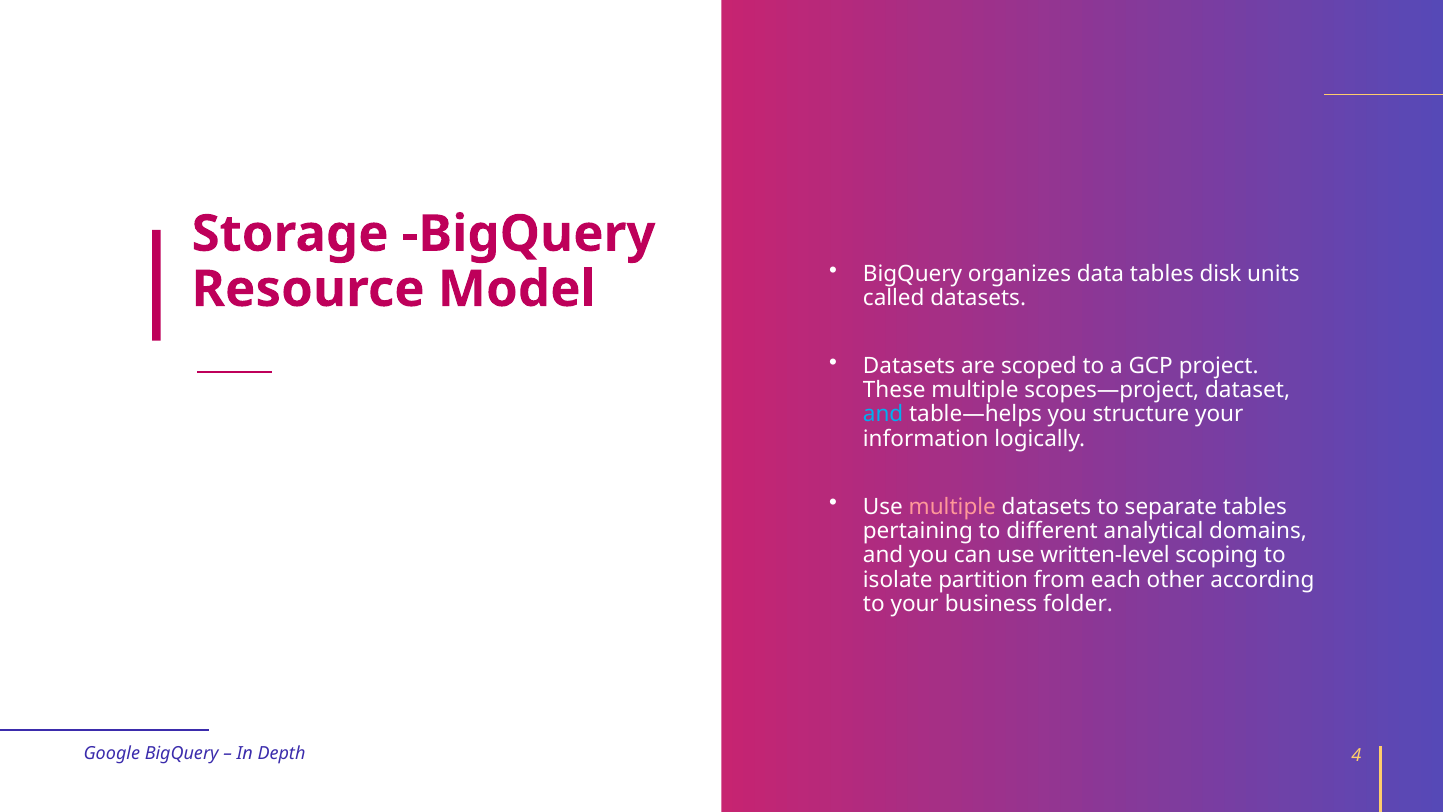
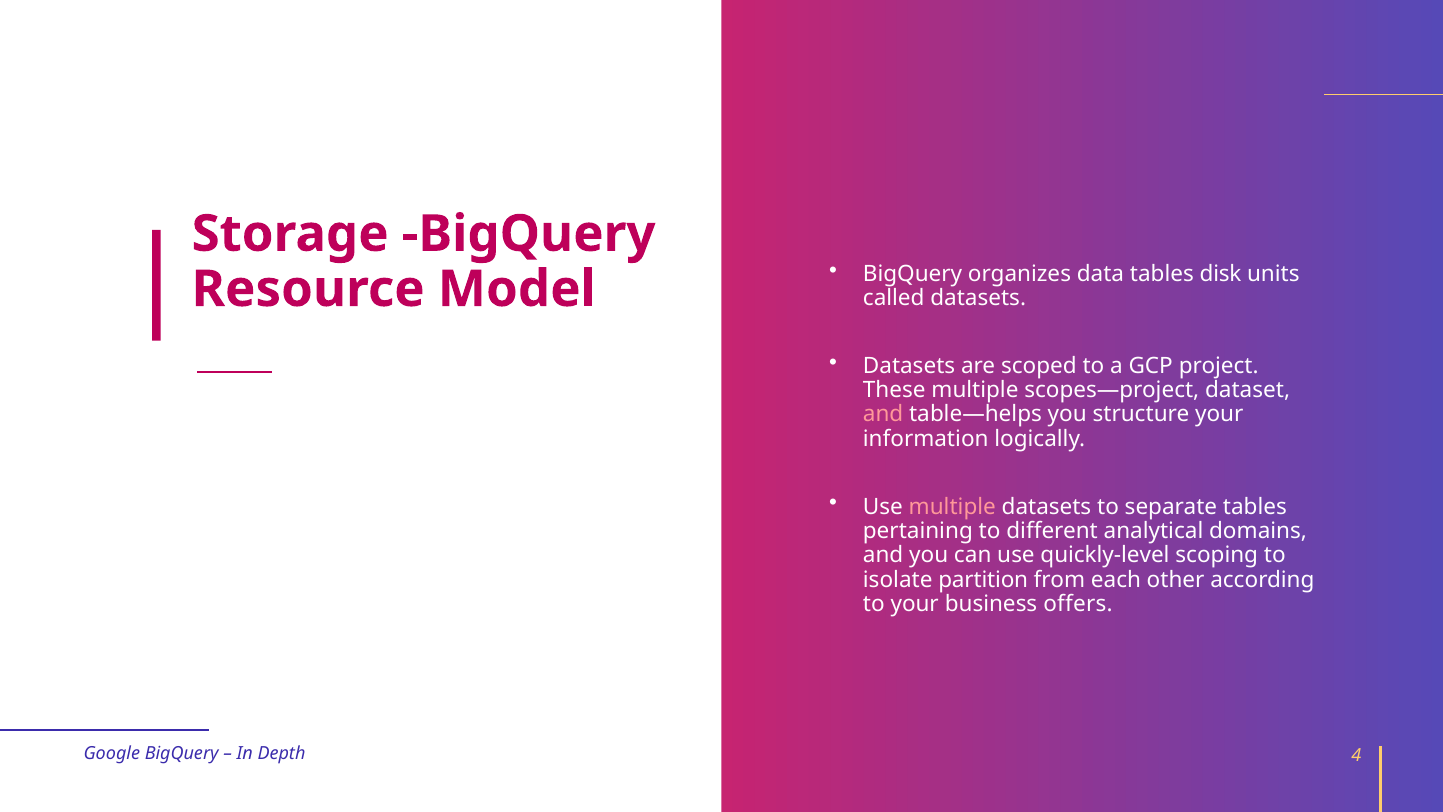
and colour: light blue -> pink (883, 414)
written-level: written-level -> quickly-level (1105, 555)
folder: folder -> offers (1078, 604)
